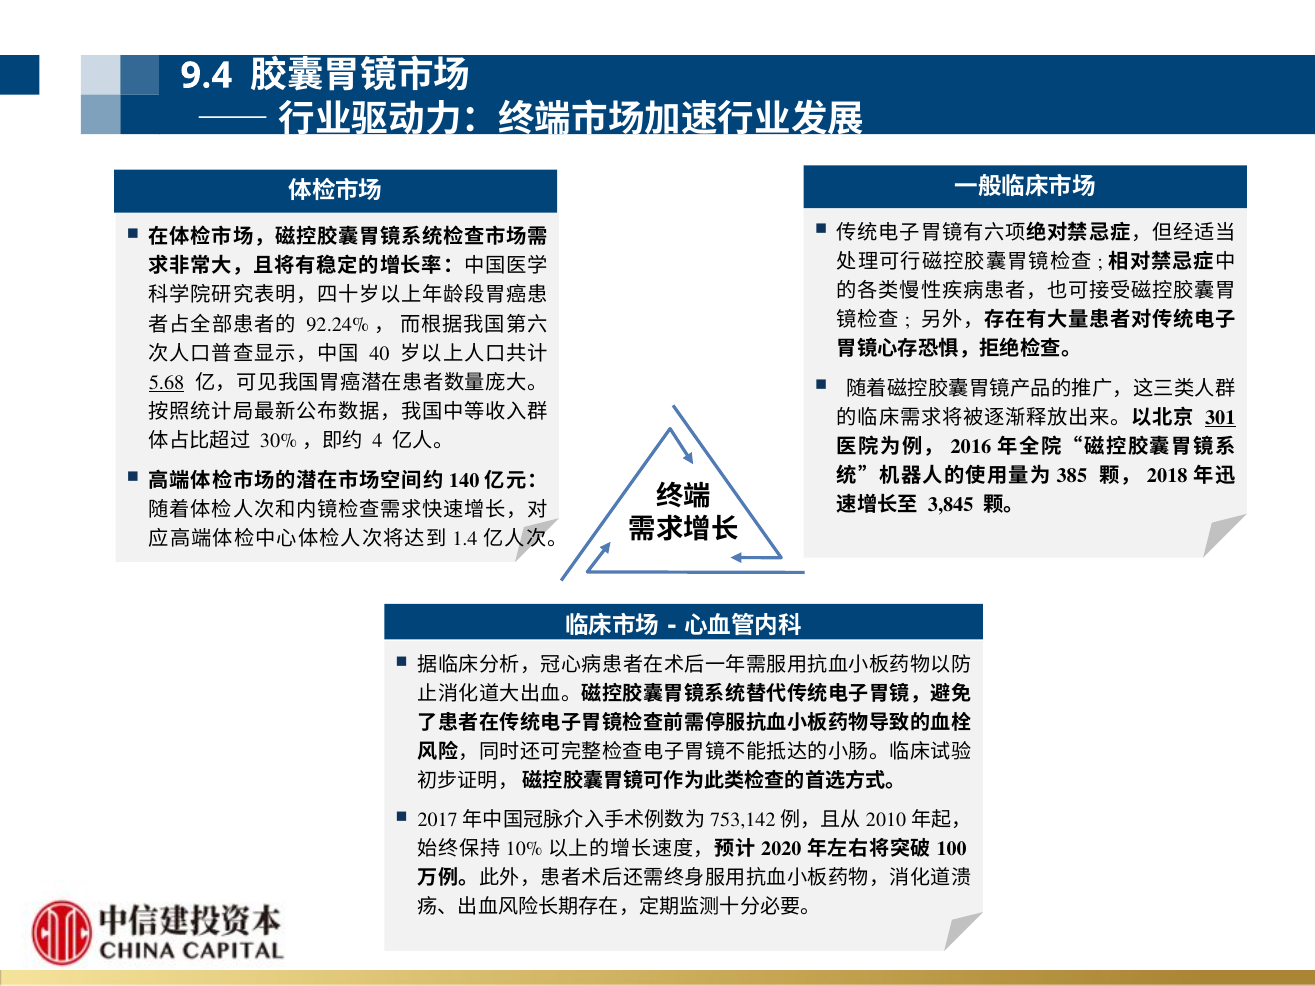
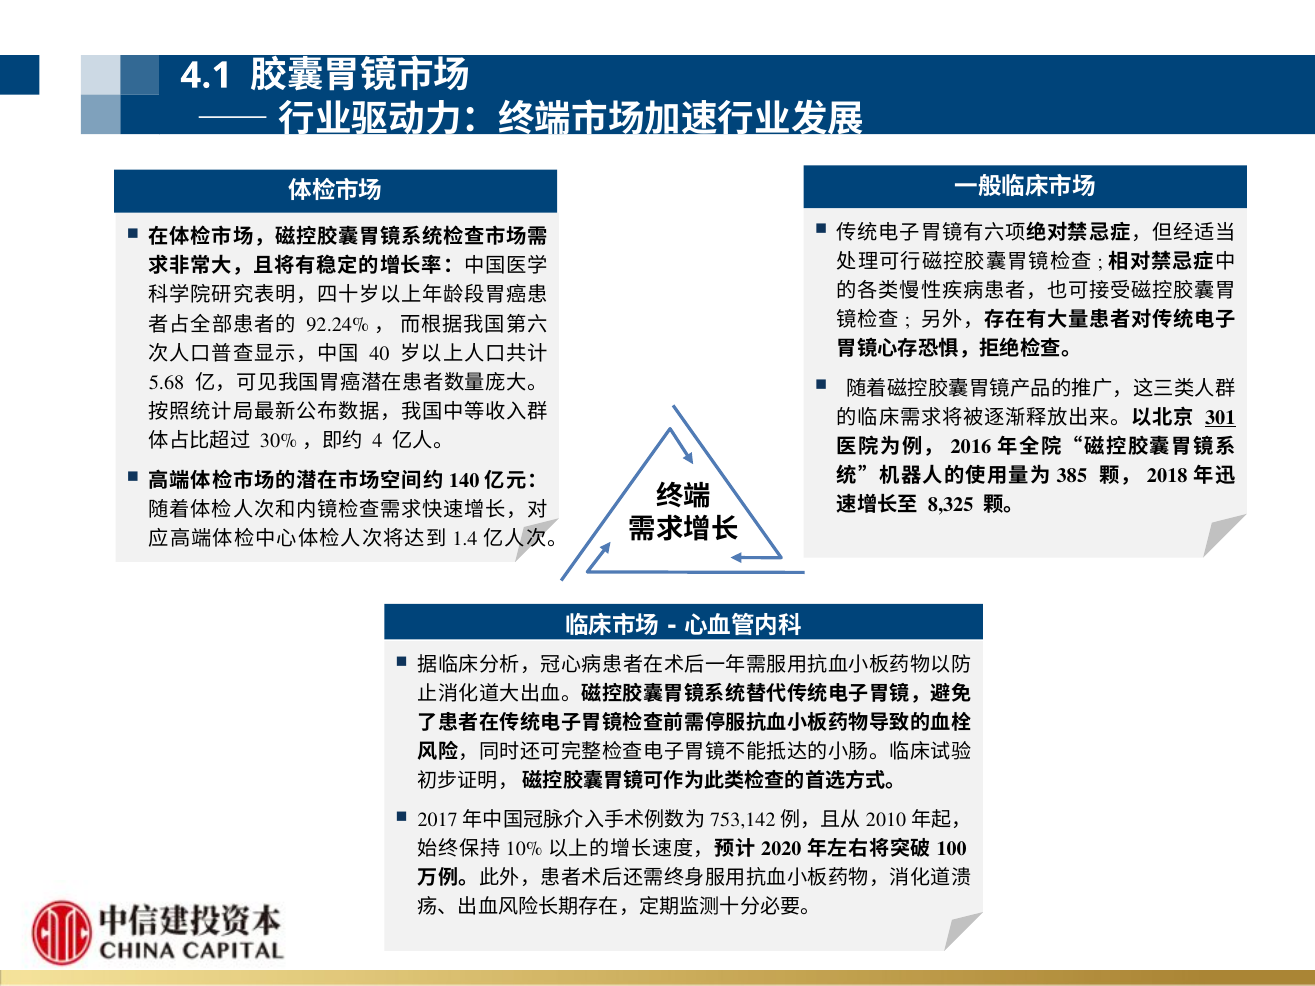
9.4: 9.4 -> 4.1 (206, 76)
5.68 underline: present -> none (167, 383)
3,845: 3,845 -> 8,325 (951, 505)
